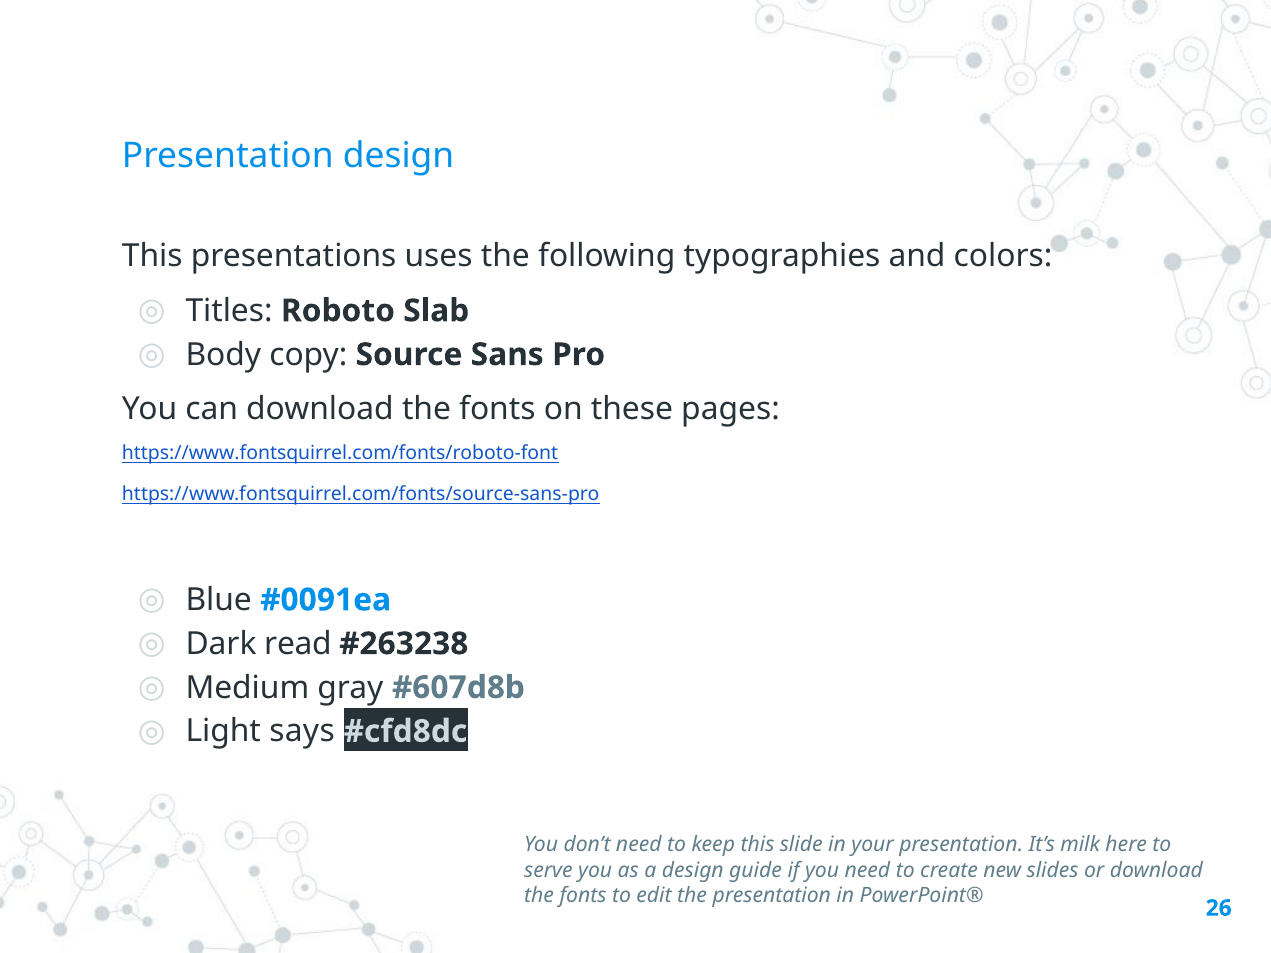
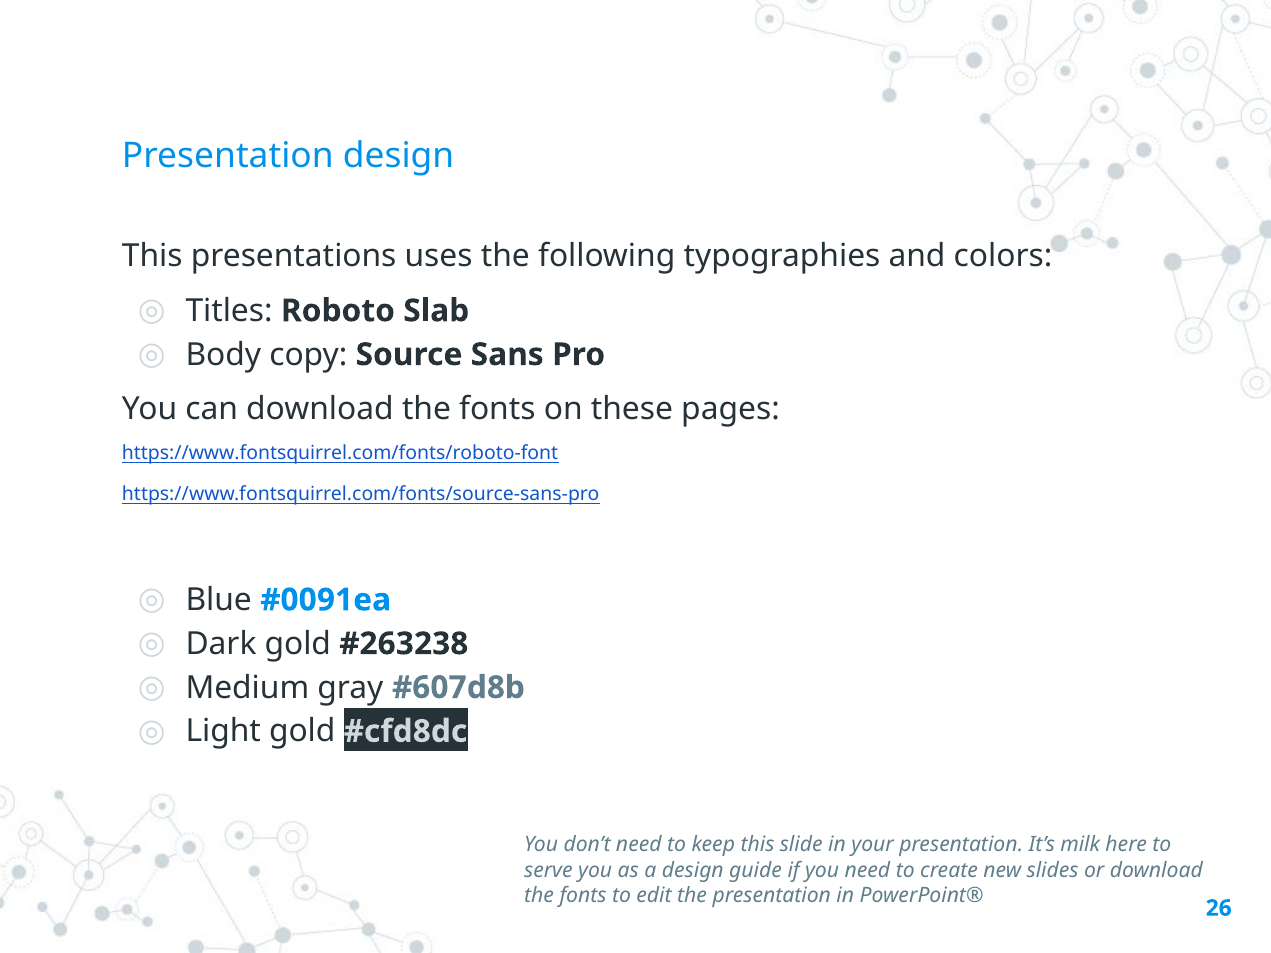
Dark read: read -> gold (298, 644)
Light says: says -> gold (302, 732)
